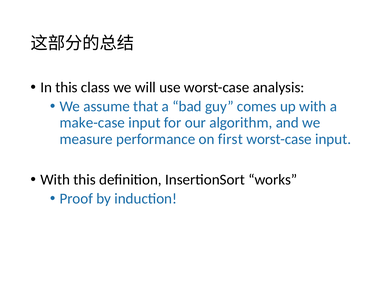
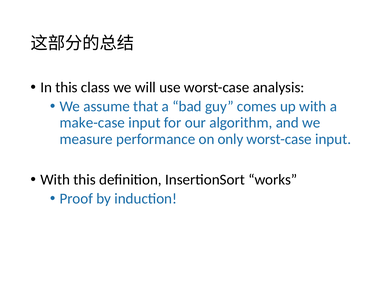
first: first -> only (231, 139)
